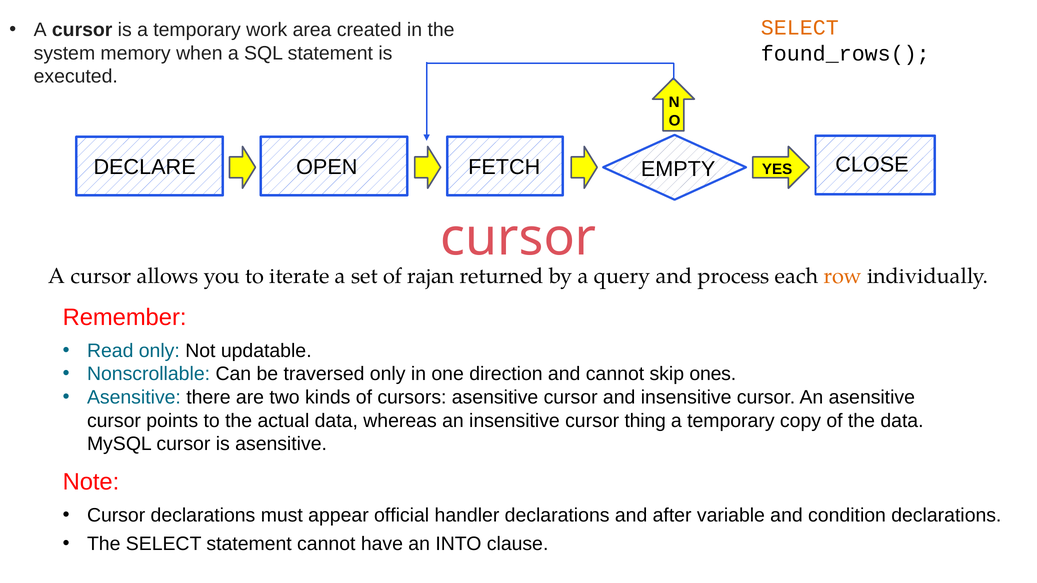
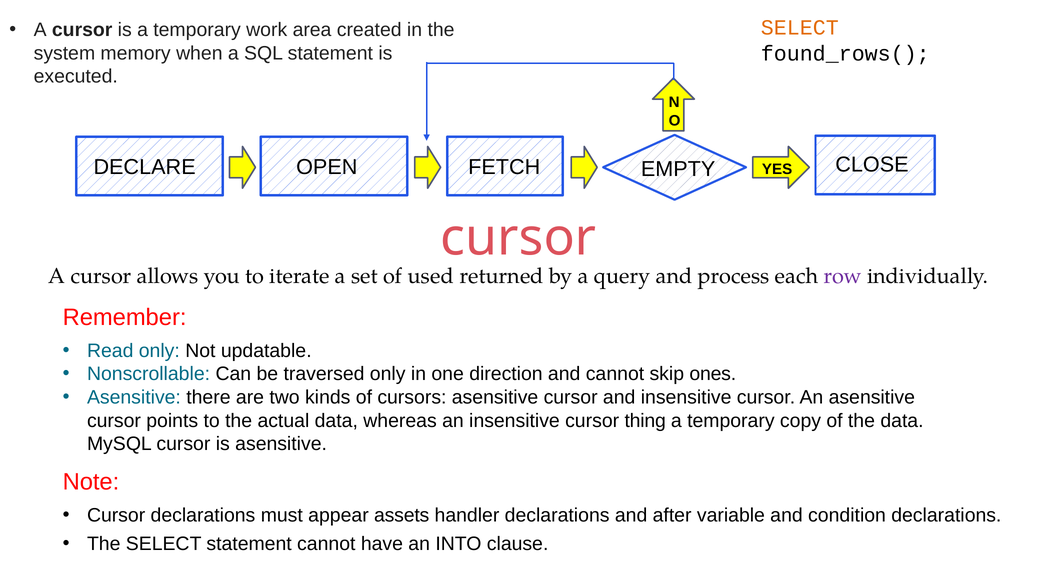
rajan: rajan -> used (431, 276)
row colour: orange -> purple (843, 276)
official: official -> assets (402, 516)
